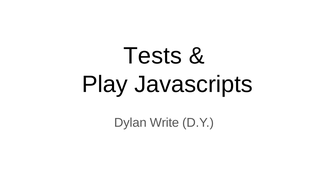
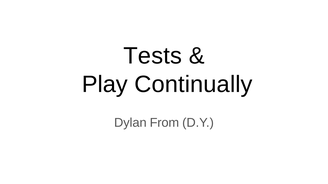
Javascripts: Javascripts -> Continually (193, 84)
Write: Write -> From (164, 123)
